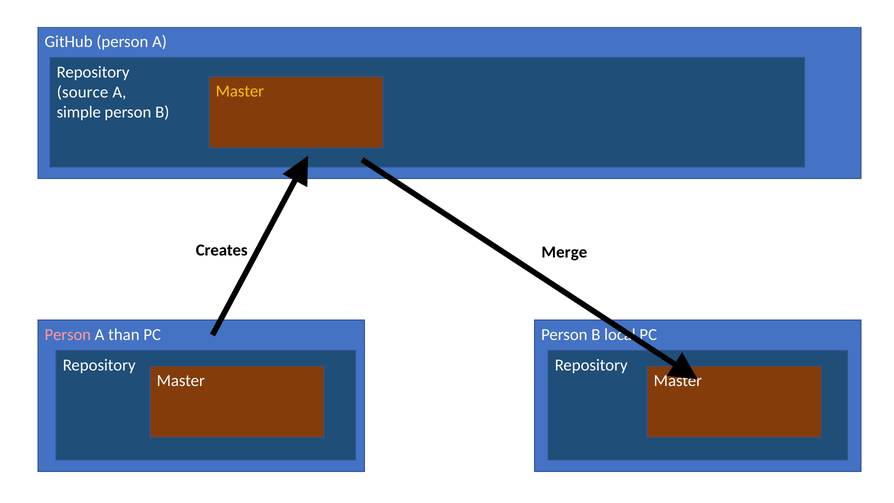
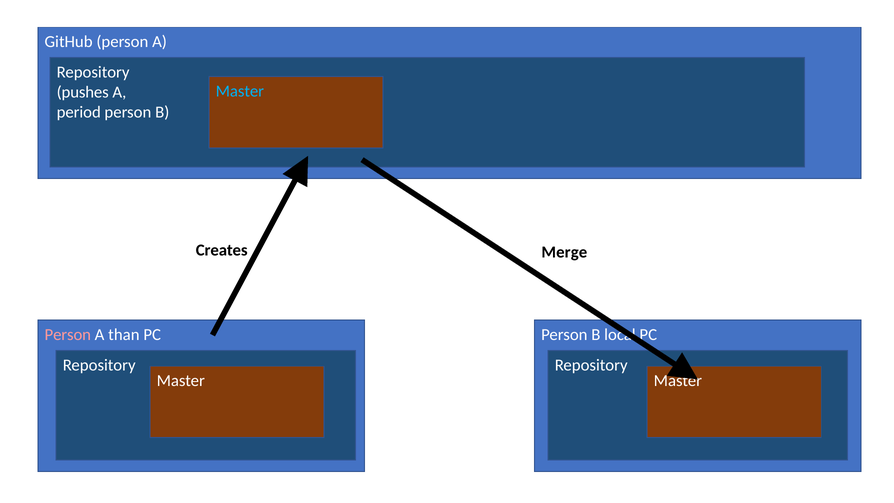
Master colour: yellow -> light blue (240, 91)
source: source -> pushes (83, 92)
simple: simple -> period (79, 112)
